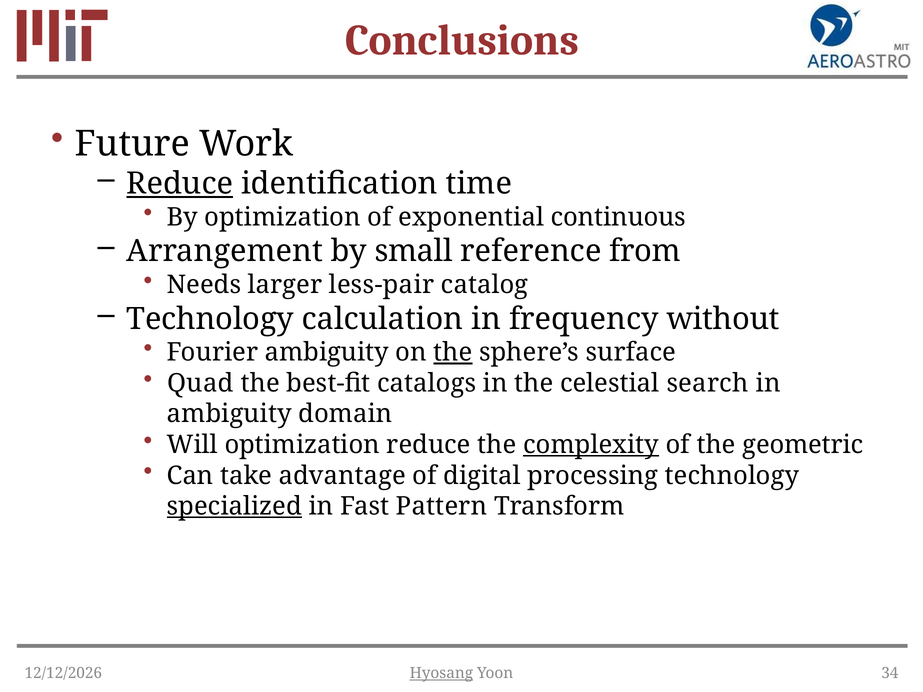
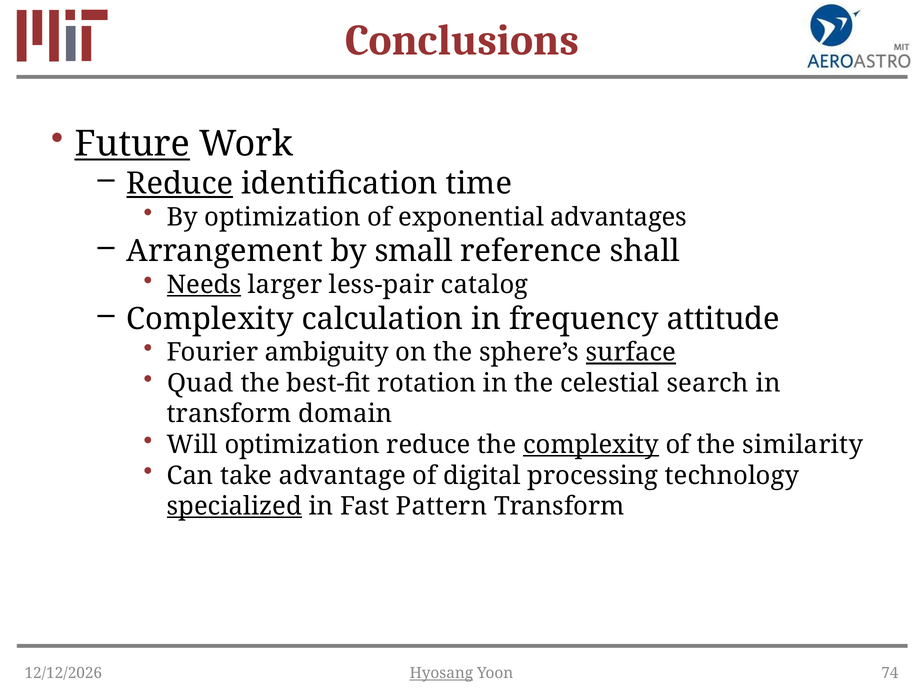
Future underline: none -> present (132, 144)
continuous: continuous -> advantages (618, 217)
from: from -> shall (645, 251)
Needs underline: none -> present (204, 285)
Technology: Technology -> Complexity (210, 319)
without: without -> attitude (723, 319)
the underline: present -> none (453, 353)
surface underline: none -> present (631, 353)
catalogs: catalogs -> rotation (427, 383)
ambiguity: ambiguity -> transform (229, 414)
geometric: geometric -> similarity (803, 445)
34: 34 -> 74 (890, 674)
